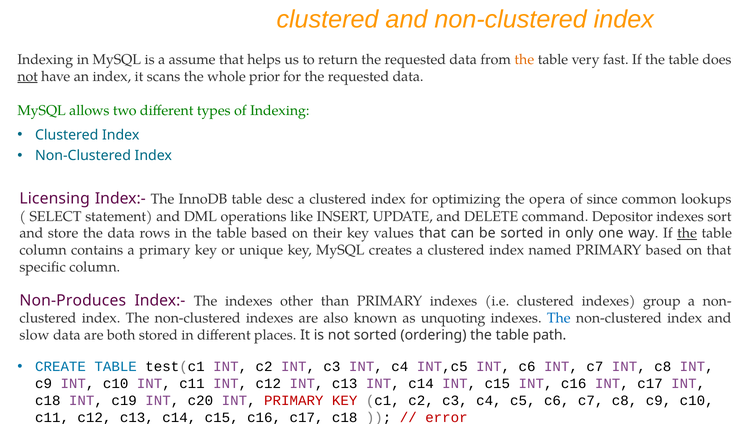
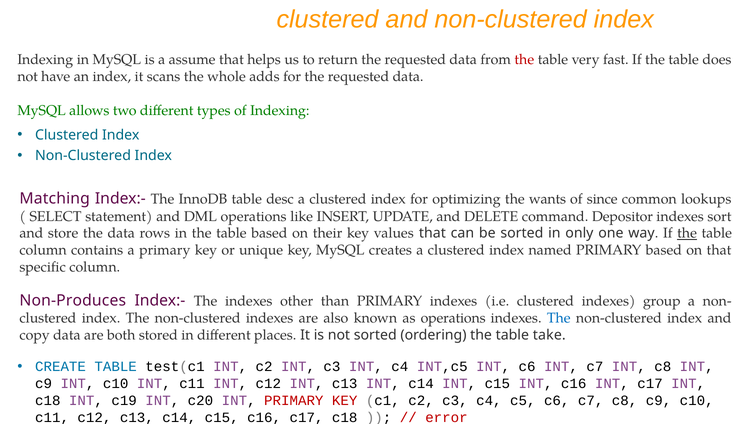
the colour: orange -> red (524, 60)
not underline: present -> none (28, 77)
prior: prior -> adds (264, 77)
Licensing: Licensing -> Matching (55, 199)
opera: opera -> wants (547, 199)
as unquoting: unquoting -> operations (453, 318)
slow: slow -> copy (35, 335)
path: path -> take (549, 335)
